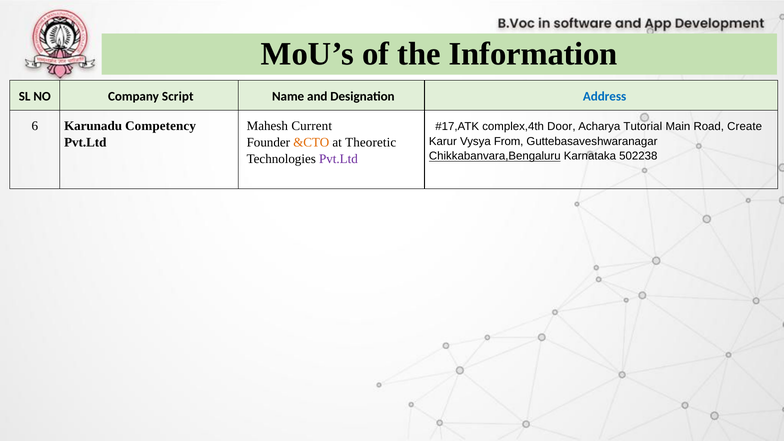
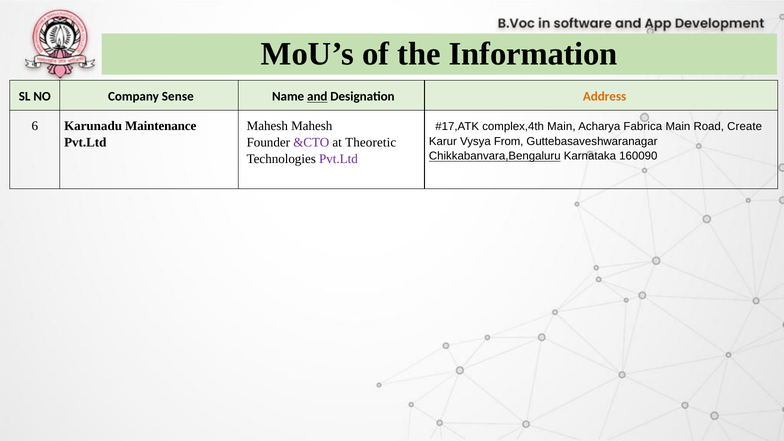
Script: Script -> Sense (178, 97)
and underline: none -> present (317, 97)
Address colour: blue -> orange (605, 97)
Competency: Competency -> Maintenance (161, 126)
Mahesh Current: Current -> Mahesh (312, 126)
complex,4th Door: Door -> Main (561, 126)
Tutorial: Tutorial -> Fabrica (643, 126)
&CTO colour: orange -> purple (311, 142)
502238: 502238 -> 160090 (638, 156)
